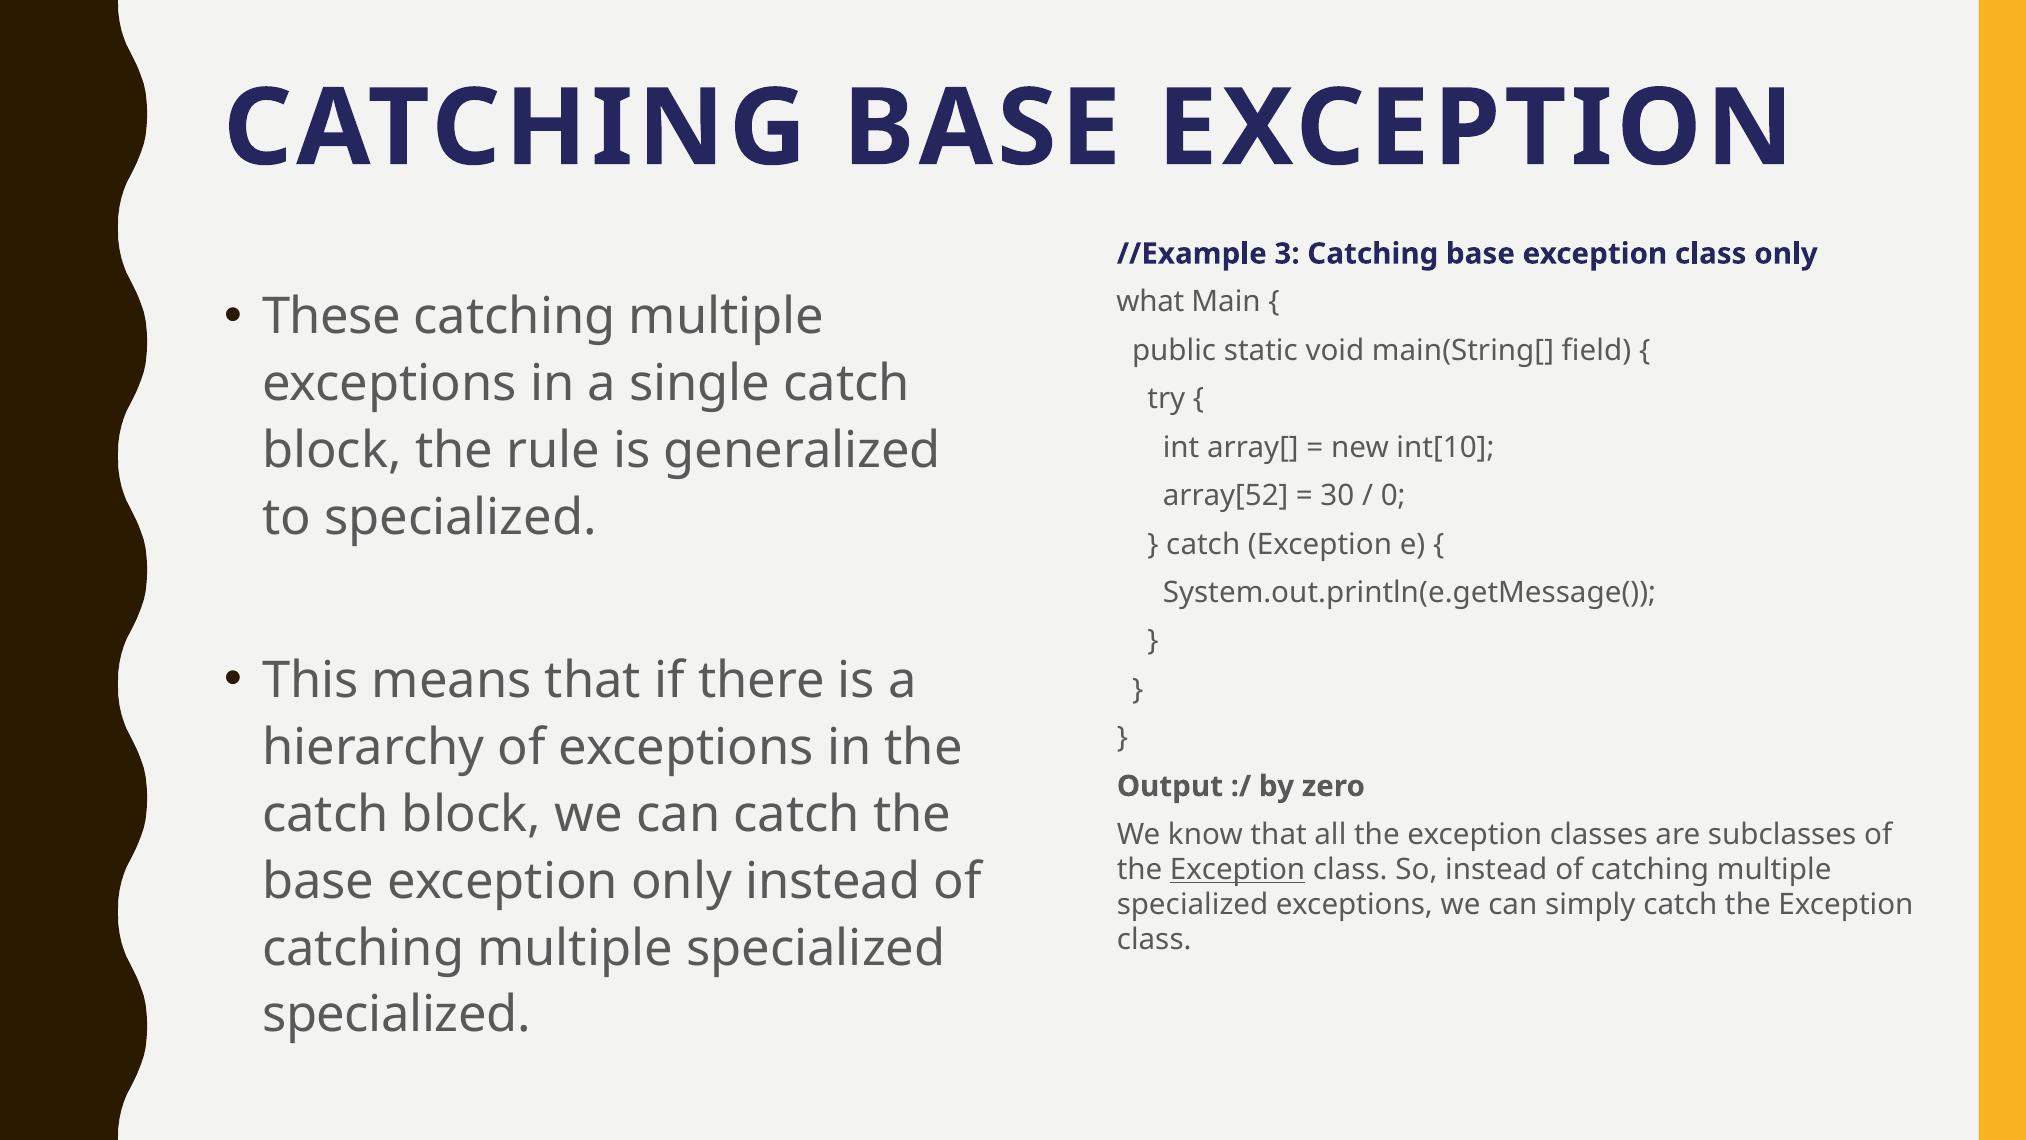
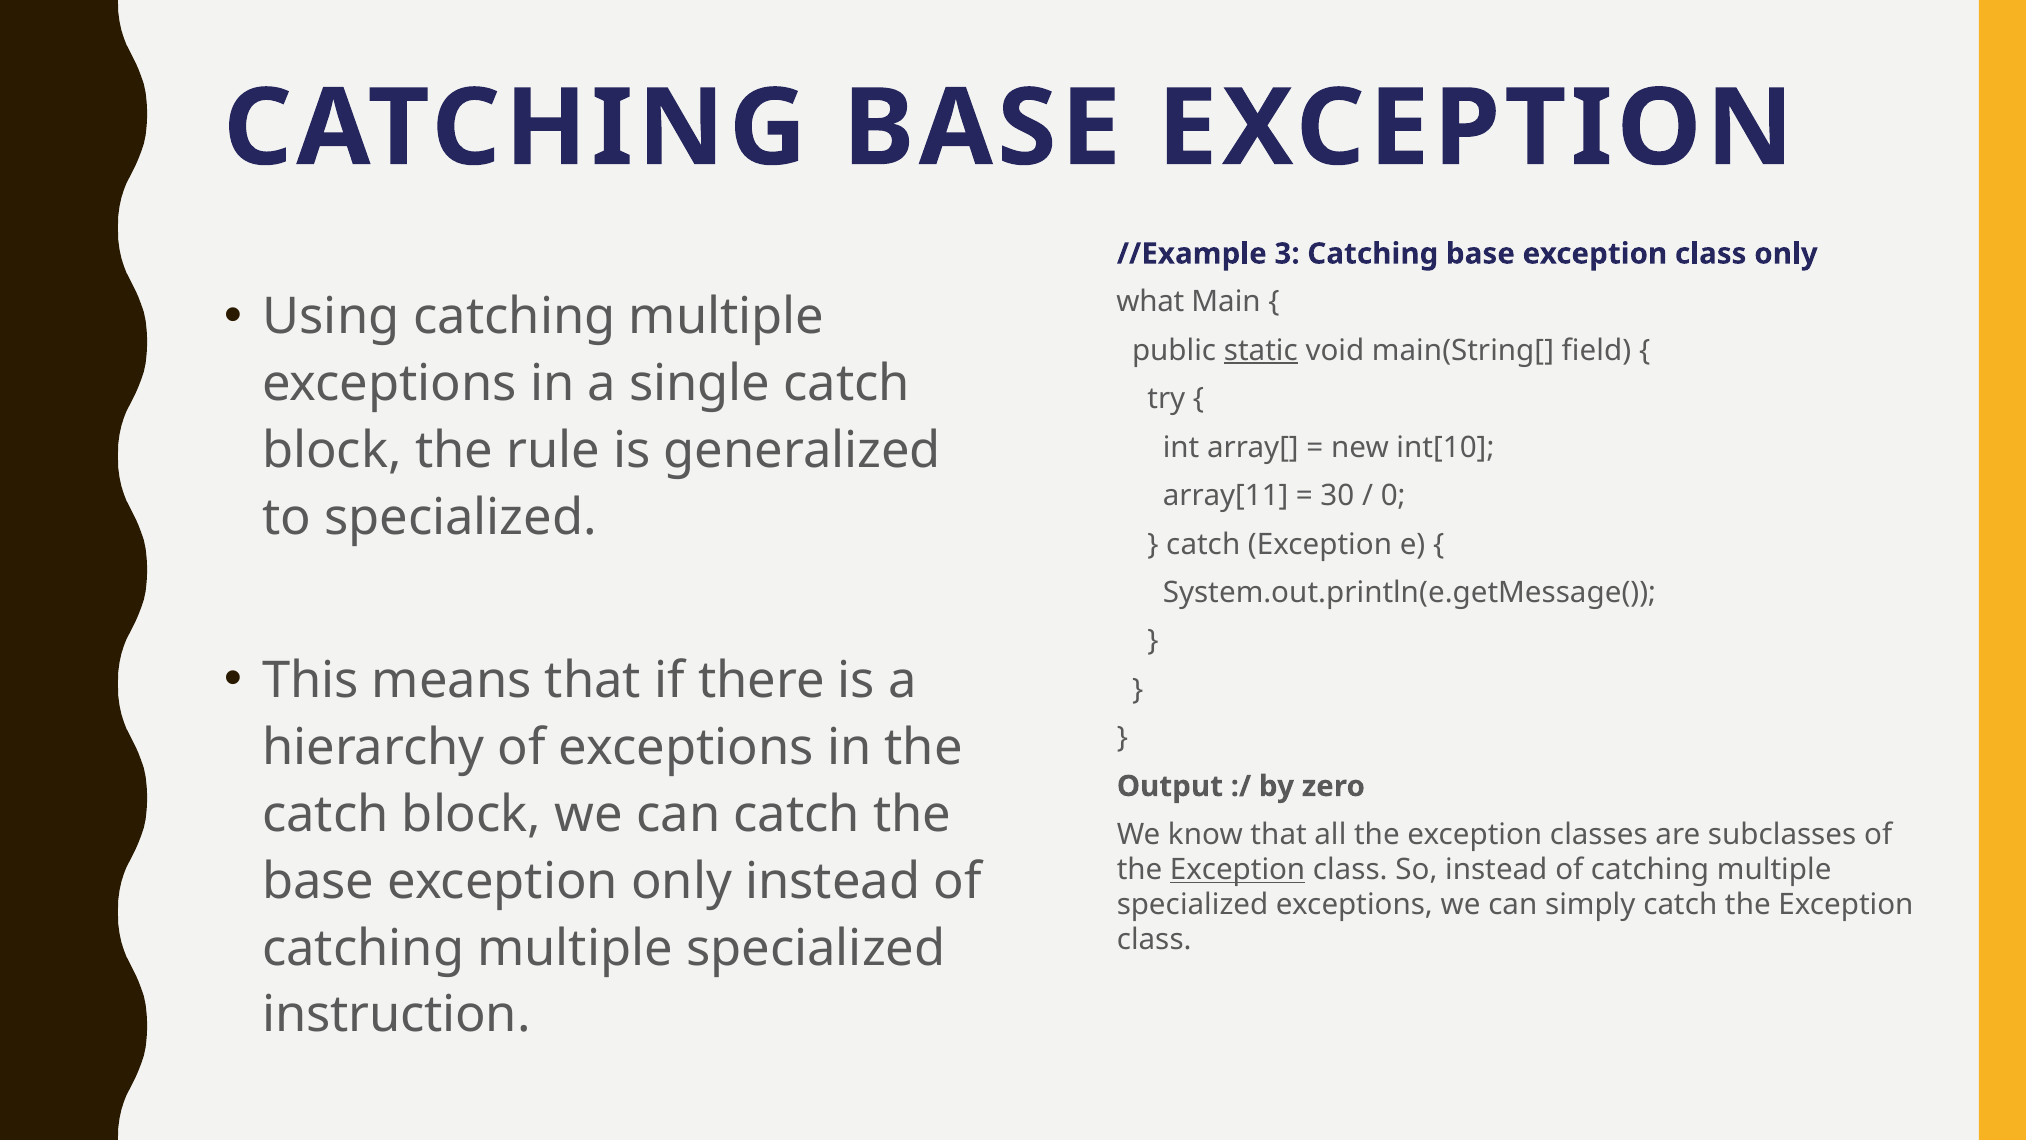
These: These -> Using (331, 317)
static underline: none -> present (1261, 350)
array[52: array[52 -> array[11 (1226, 496)
specialized: specialized -> instruction (396, 1015)
